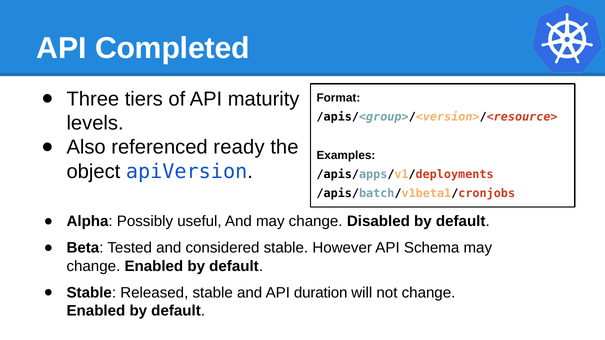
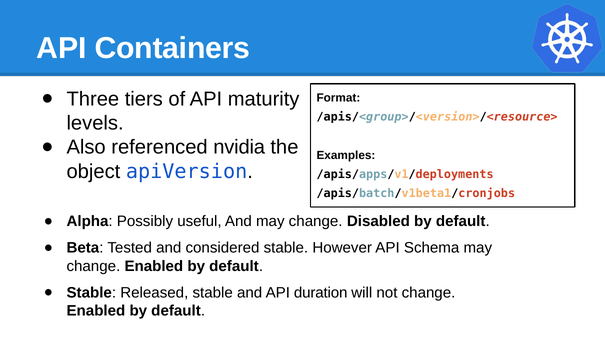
Completed: Completed -> Containers (172, 48)
ready: ready -> nvidia (239, 147)
